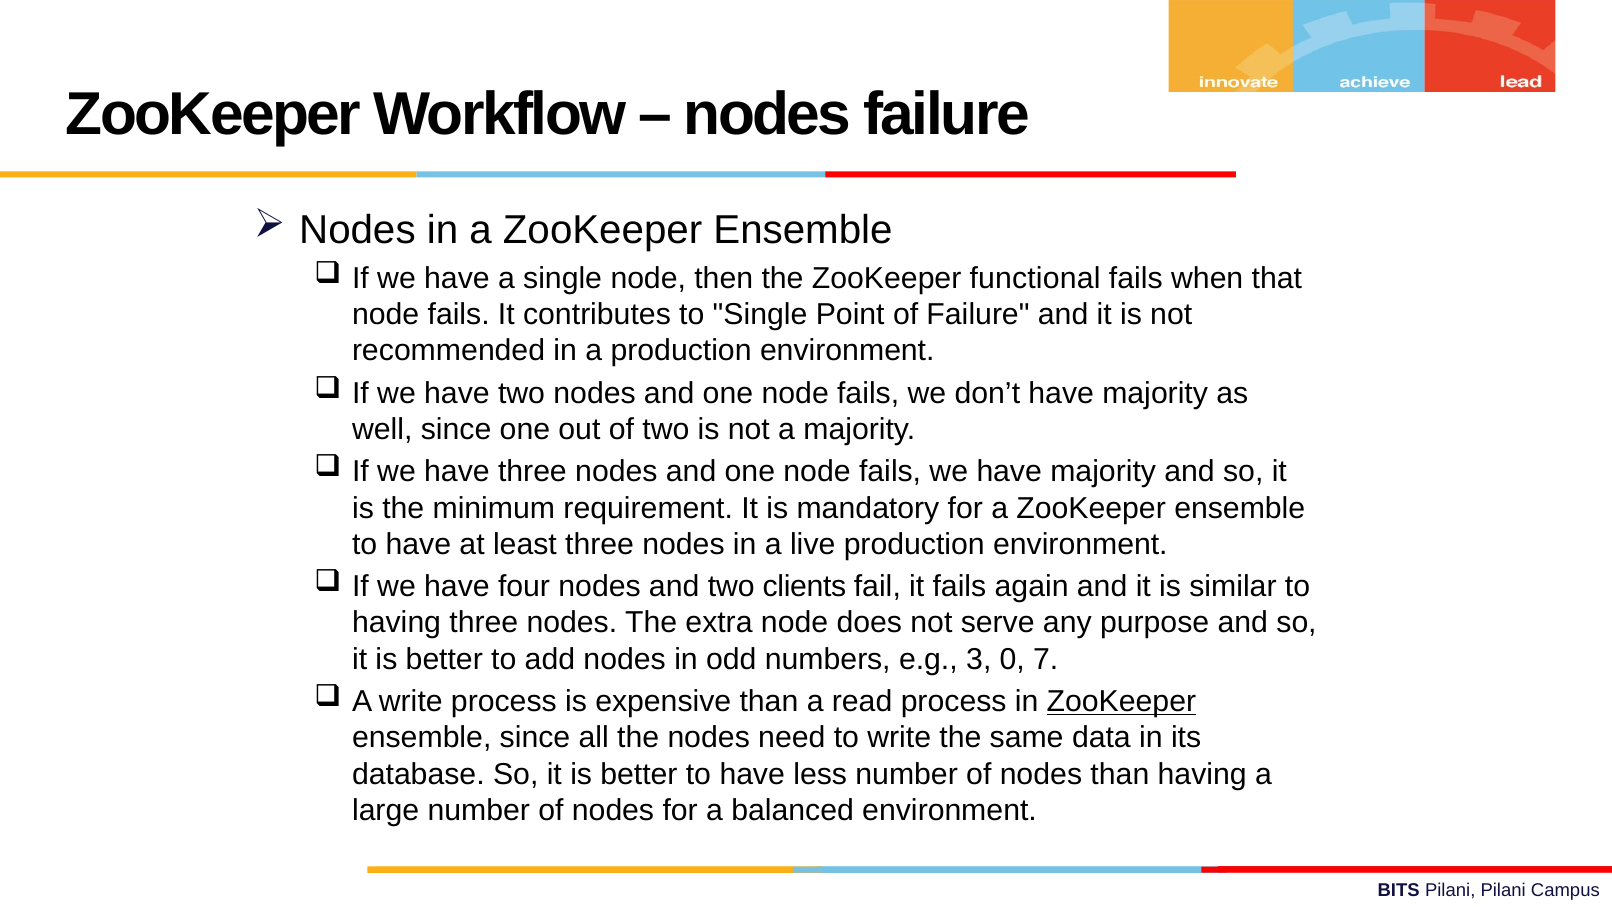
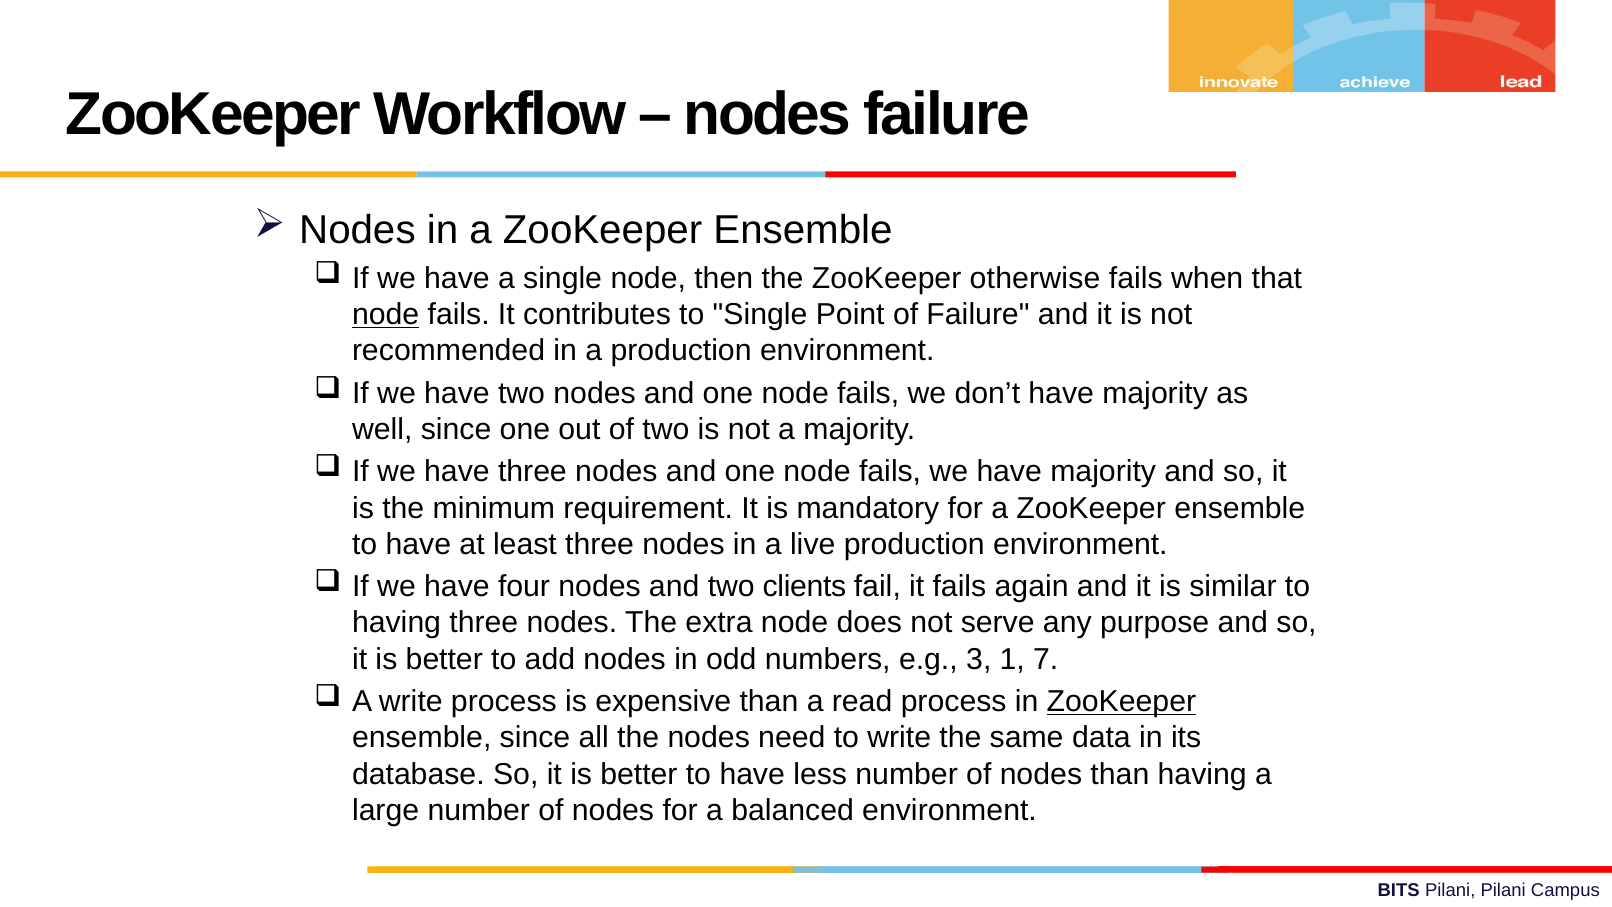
functional: functional -> otherwise (1035, 278)
node underline: none -> present (386, 315)
0: 0 -> 1 (1012, 659)
